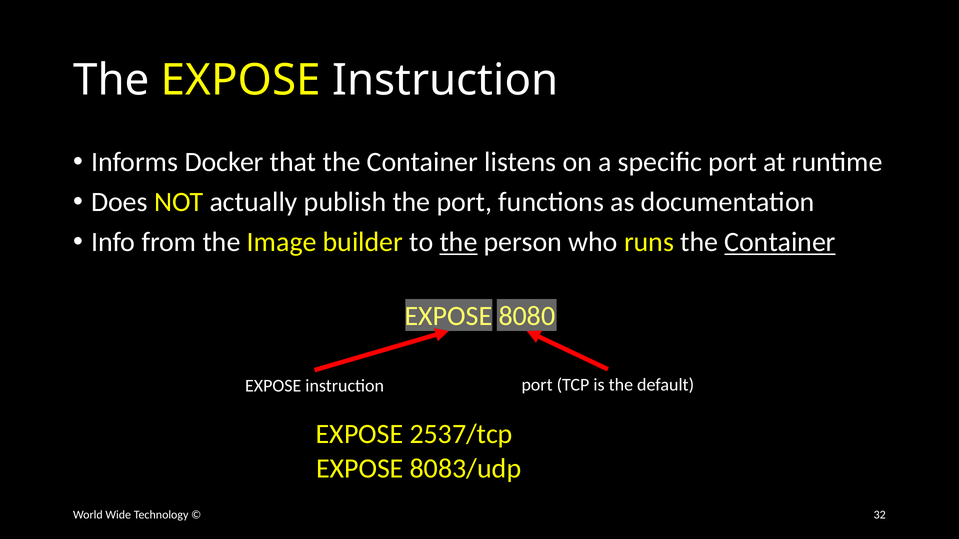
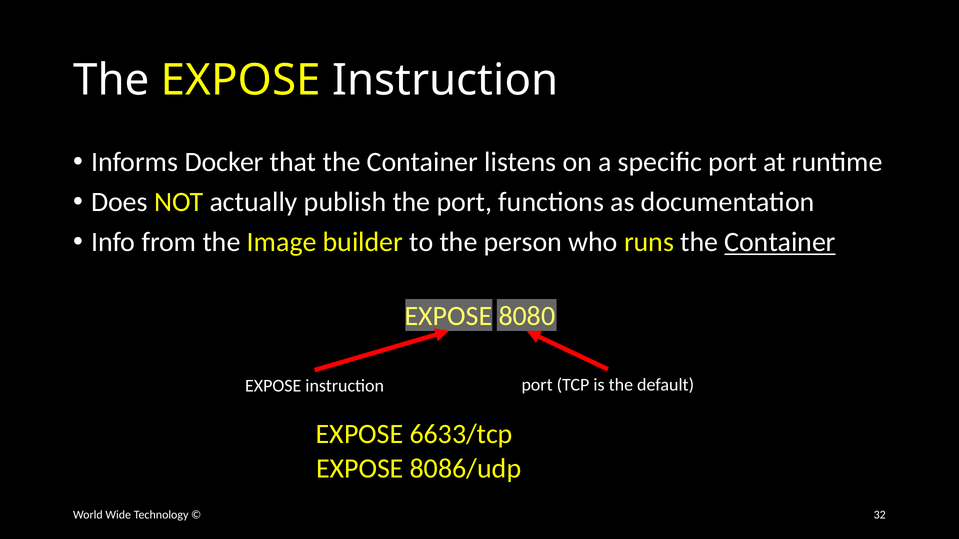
the underline: present -> none (459, 242)
2537/tcp: 2537/tcp -> 6633/tcp (461, 434)
8083/udp: 8083/udp -> 8086/udp (466, 469)
